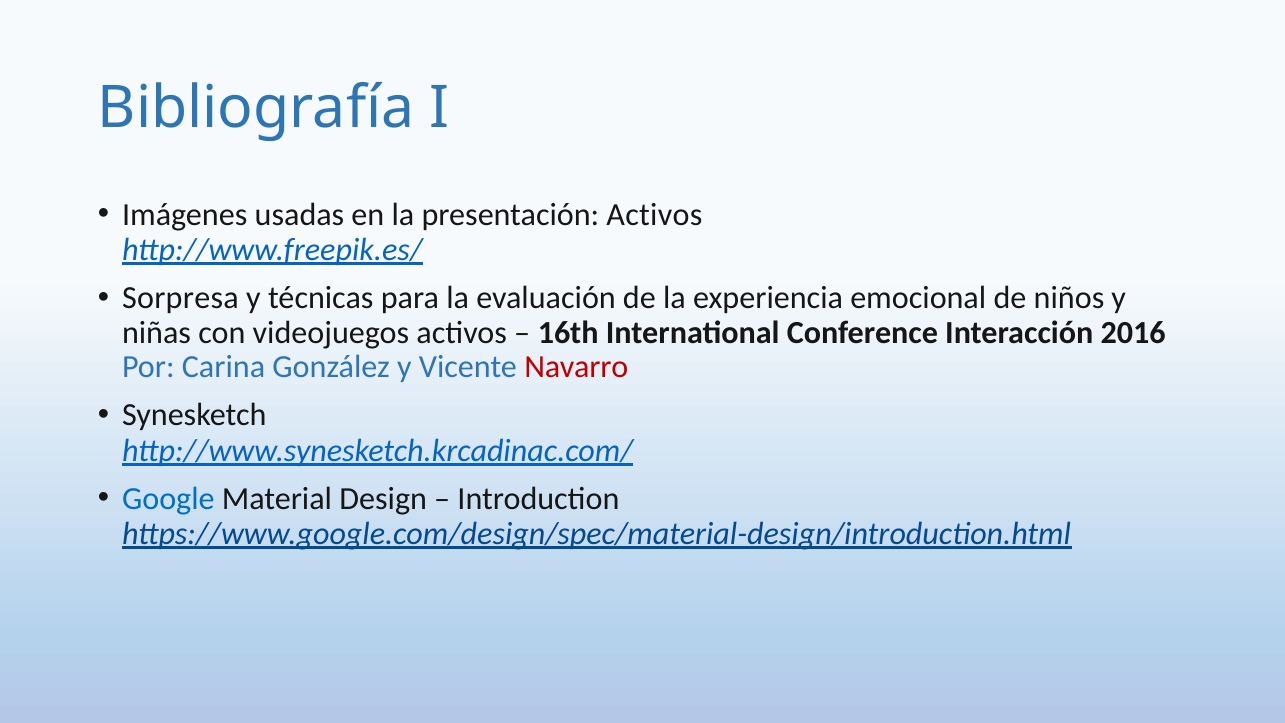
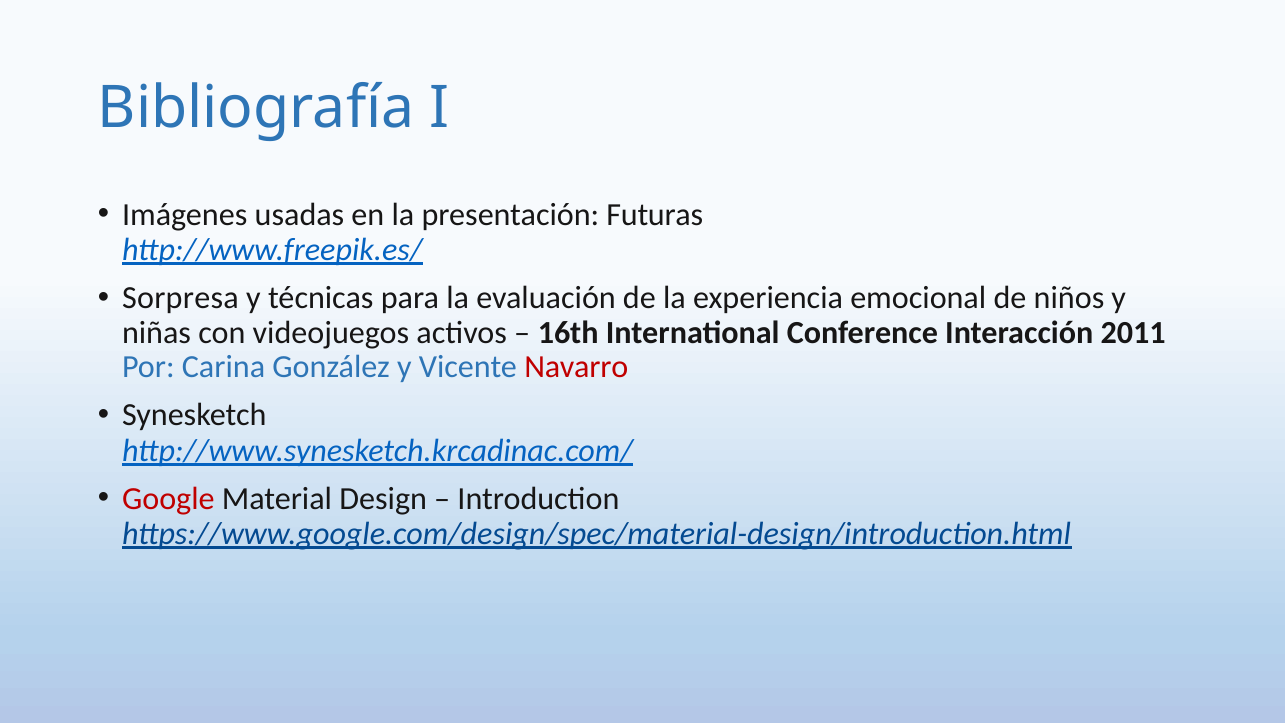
presentación Activos: Activos -> Futuras (655, 214)
2016: 2016 -> 2011 (1133, 332)
Google colour: blue -> red (168, 499)
